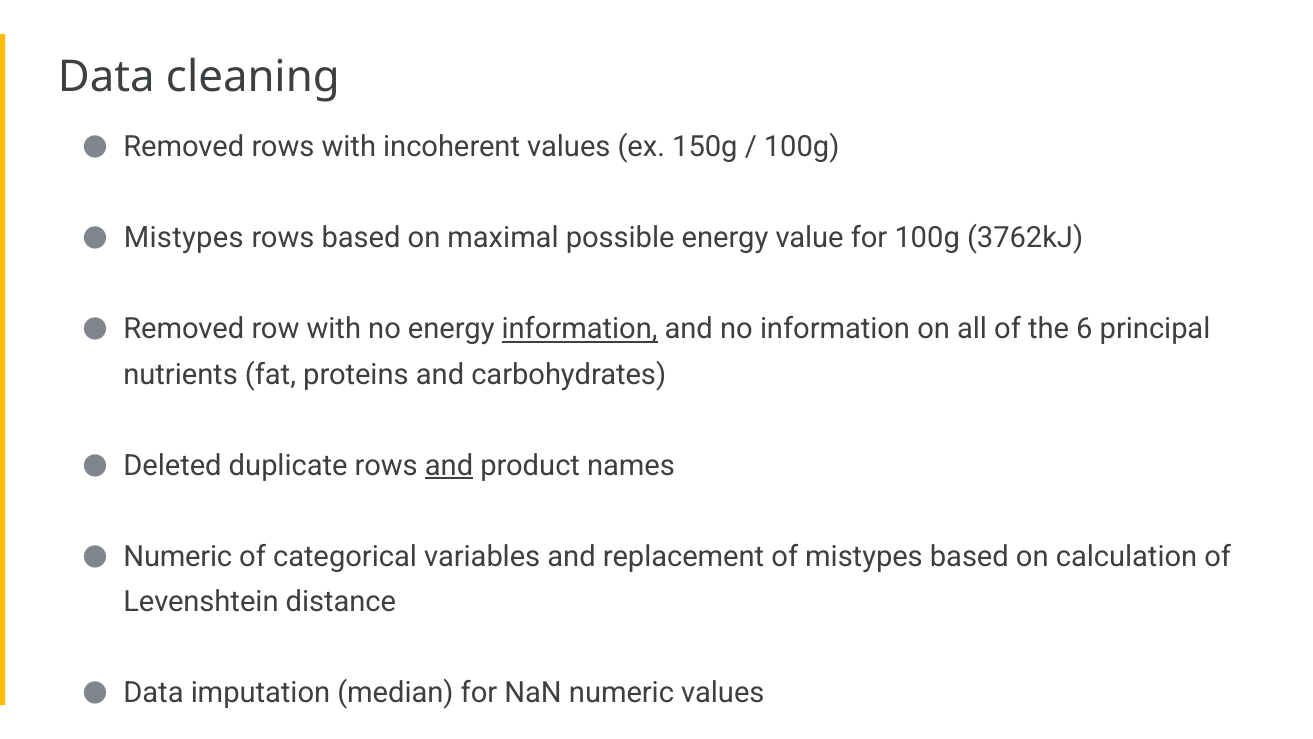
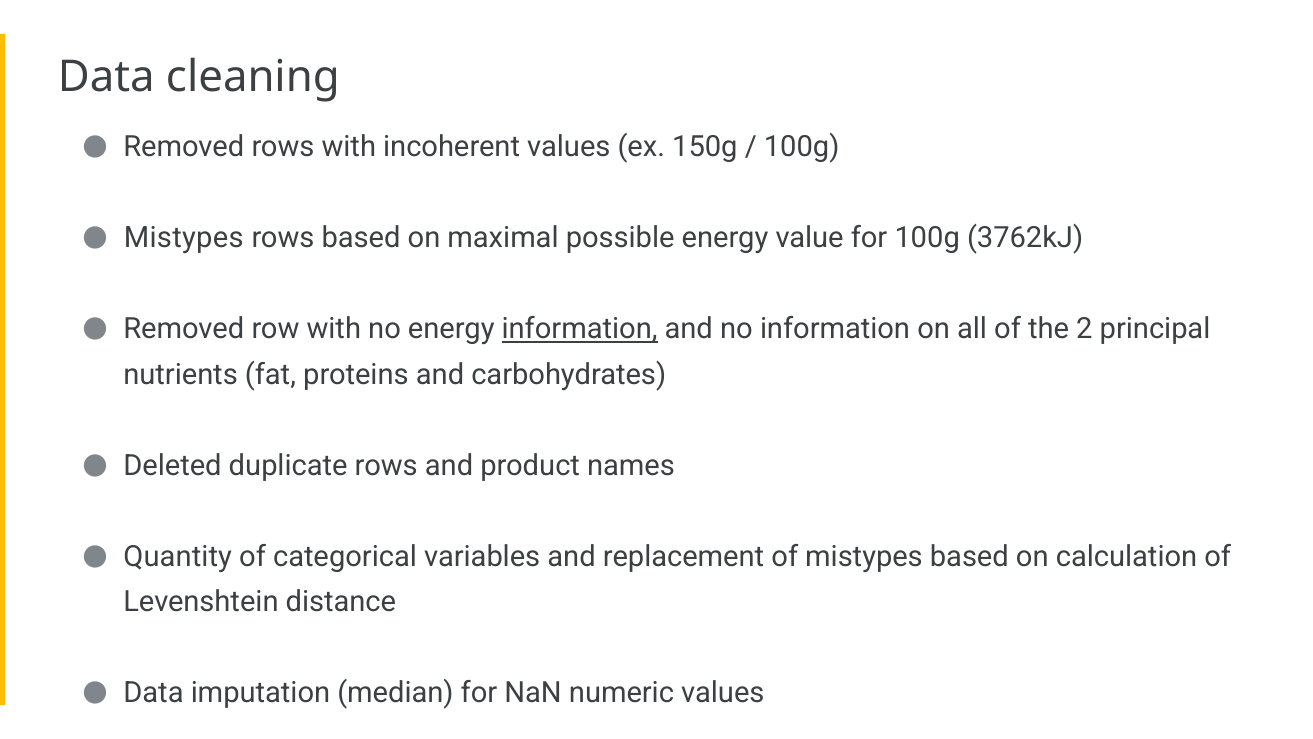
6: 6 -> 2 (1084, 329)
and underline: present -> none (449, 465)
Numeric: Numeric -> Quantity (178, 556)
